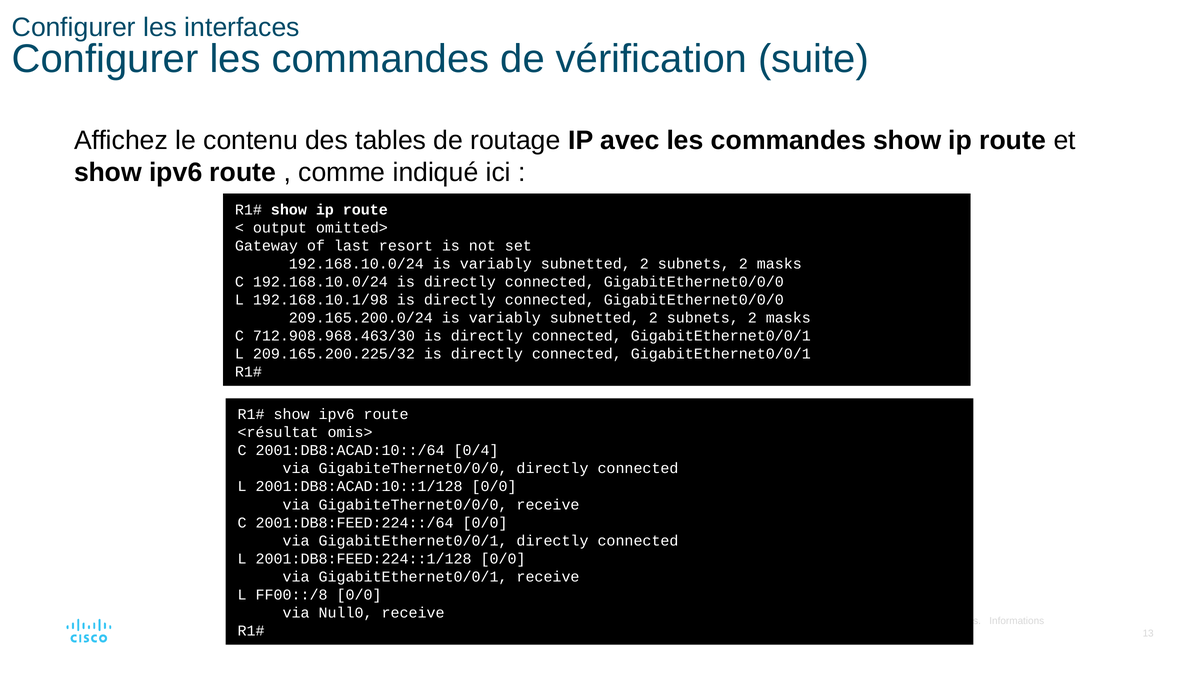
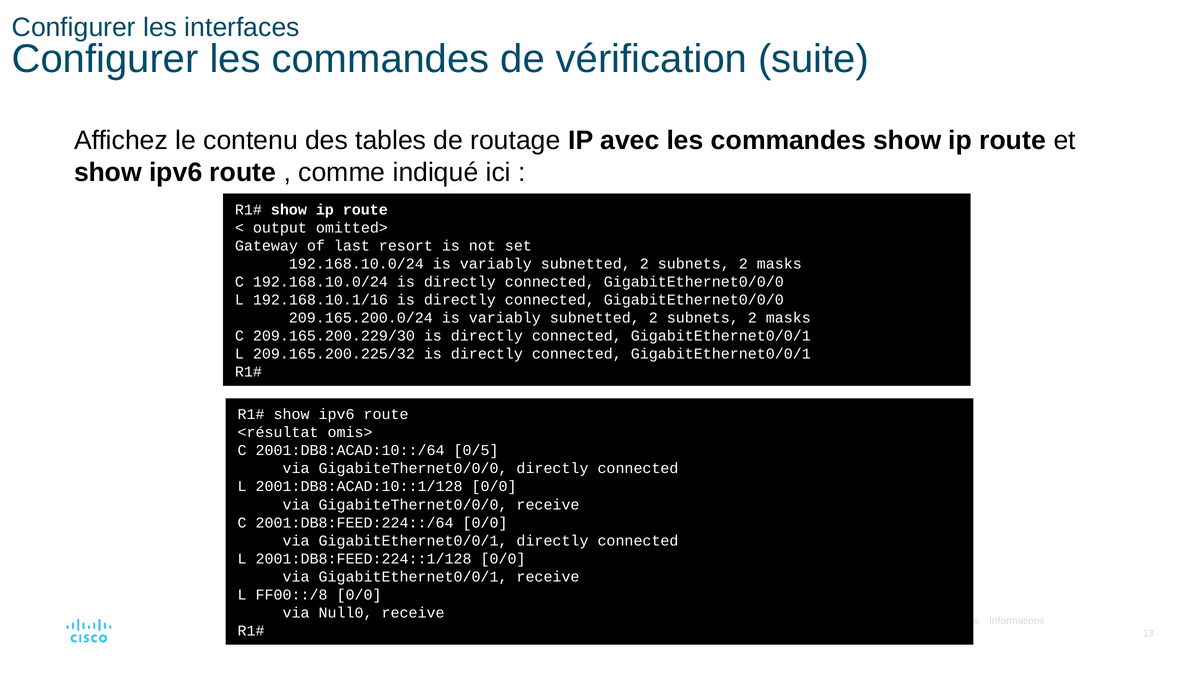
192.168.10.1/98: 192.168.10.1/98 -> 192.168.10.1/16 (320, 300)
712.908.968.463/30: 712.908.968.463/30 -> 209.165.200.229/30 (334, 336)
0/4: 0/4 -> 0/5 (476, 450)
